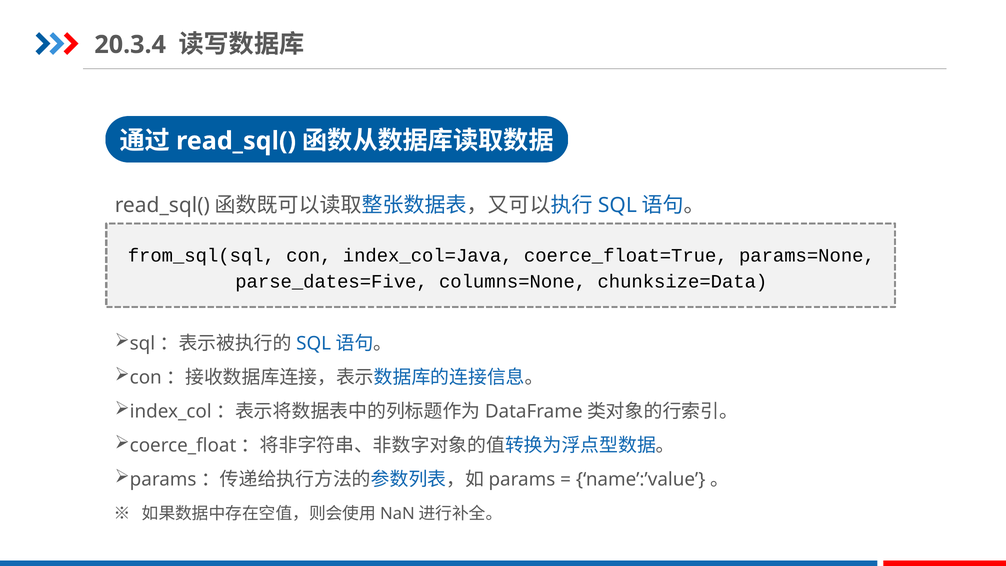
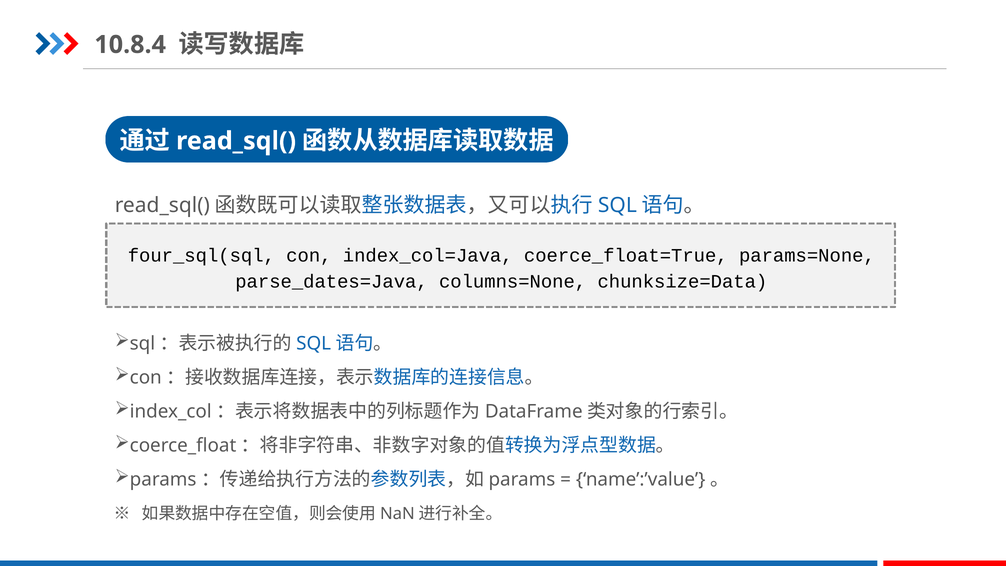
20.3.4: 20.3.4 -> 10.8.4 (130, 45)
from_sql(sql: from_sql(sql -> four_sql(sql (201, 255)
parse_dates=Five: parse_dates=Five -> parse_dates=Java (332, 281)
